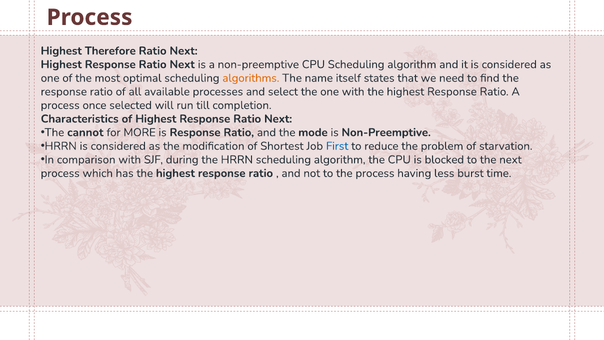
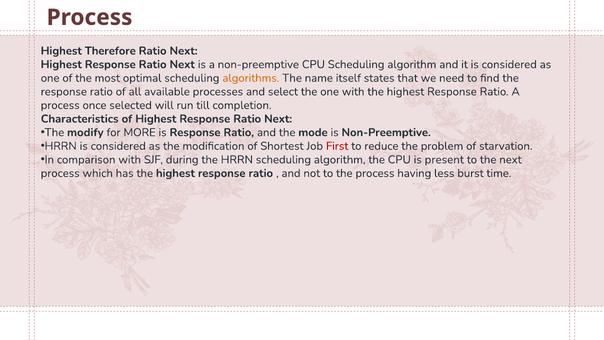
cannot: cannot -> modify (85, 132)
First colour: blue -> red (337, 146)
blocked: blocked -> present (444, 160)
